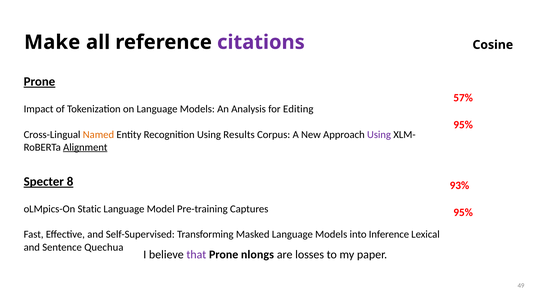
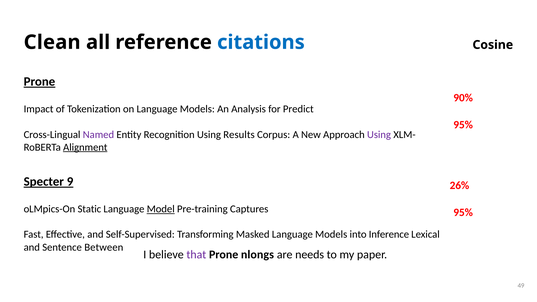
Make: Make -> Clean (52, 42)
citations colour: purple -> blue (261, 42)
57%: 57% -> 90% (463, 98)
Editing: Editing -> Predict (298, 109)
Named colour: orange -> purple (98, 135)
8: 8 -> 9 (70, 182)
93%: 93% -> 26% (459, 186)
Model underline: none -> present (161, 209)
Quechua: Quechua -> Between (104, 247)
losses: losses -> needs (310, 255)
